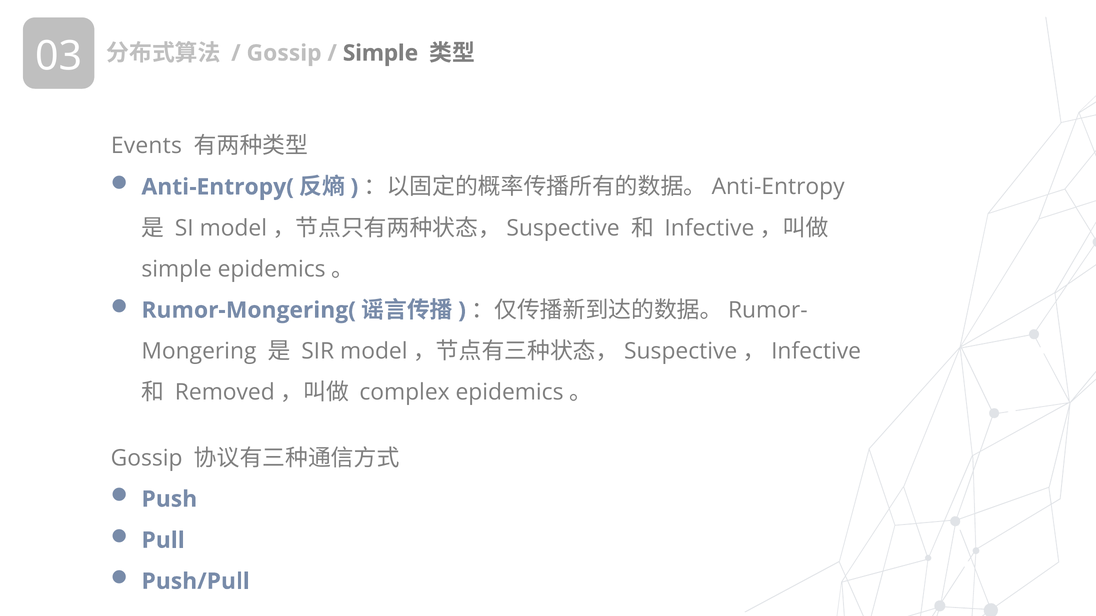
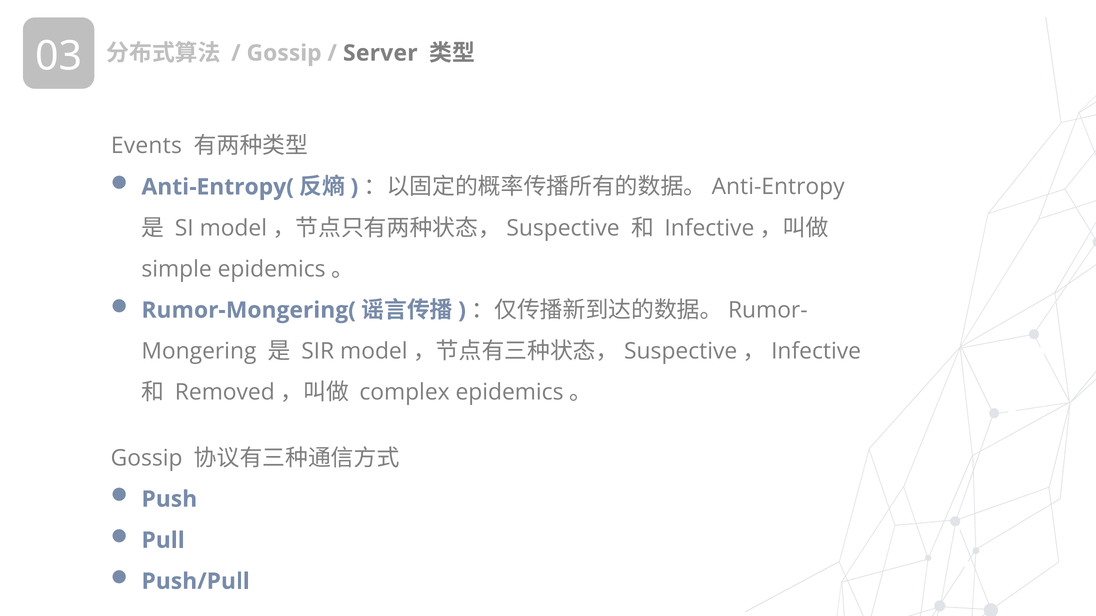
Simple: Simple -> Server (380, 53)
